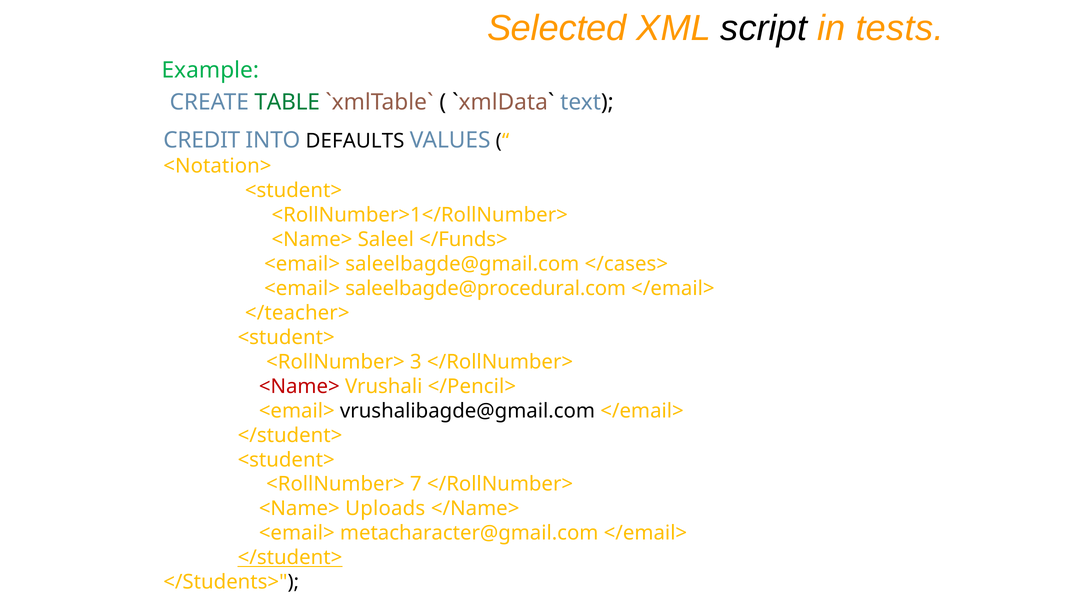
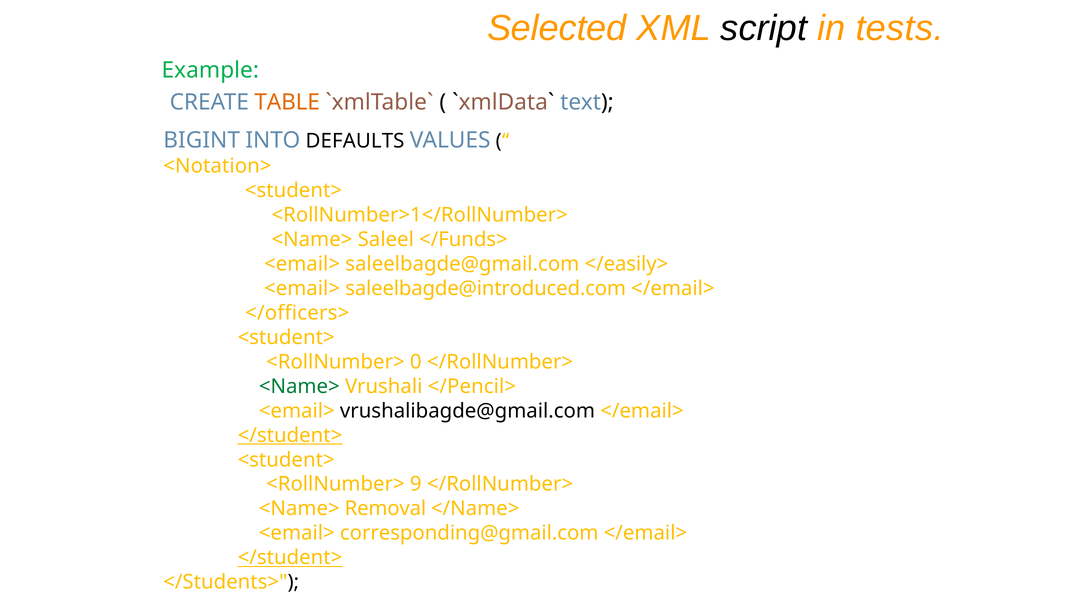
TABLE colour: green -> orange (287, 102)
CREDIT: CREDIT -> BIGINT (202, 140)
</cases>: </cases> -> </easily> (626, 264)
saleelbagde@procedural.com: saleelbagde@procedural.com -> saleelbagde@introduced.com (486, 289)
</teacher>: </teacher> -> </officers> (297, 313)
3: 3 -> 0 (416, 362)
<Name> colour: red -> green (299, 387)
</student> underline: none -> present (290, 436)
7: 7 -> 9 (416, 485)
Uploads: Uploads -> Removal (385, 509)
metacharacter@gmail.com: metacharacter@gmail.com -> corresponding@gmail.com (469, 534)
